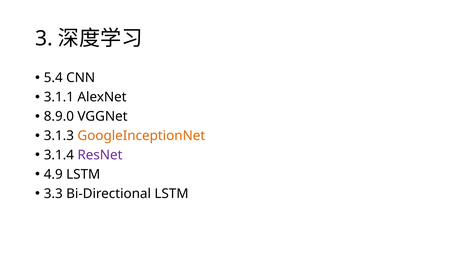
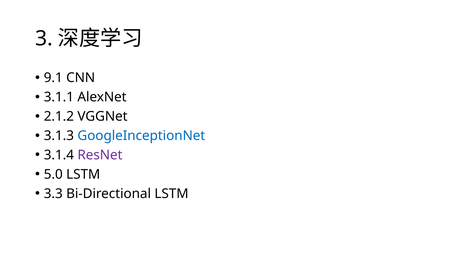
5.4: 5.4 -> 9.1 (53, 78)
8.9.0: 8.9.0 -> 2.1.2 (59, 117)
GoogleInceptionNet colour: orange -> blue (141, 136)
4.9: 4.9 -> 5.0 (53, 175)
